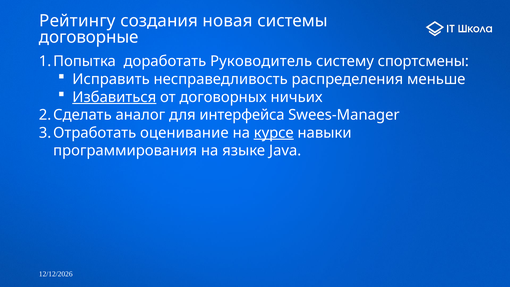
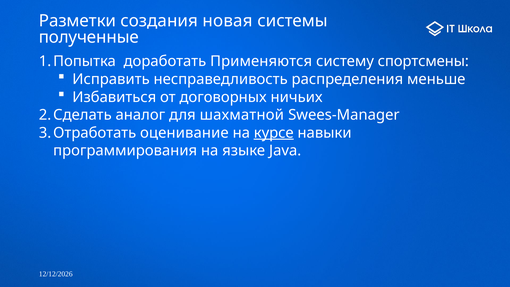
Рейтингу: Рейтингу -> Разметки (78, 21)
договорные: договорные -> полученные (89, 37)
Руководитель: Руководитель -> Применяются (261, 61)
Избавиться underline: present -> none (114, 97)
интерфейса: интерфейса -> шахматной (242, 115)
